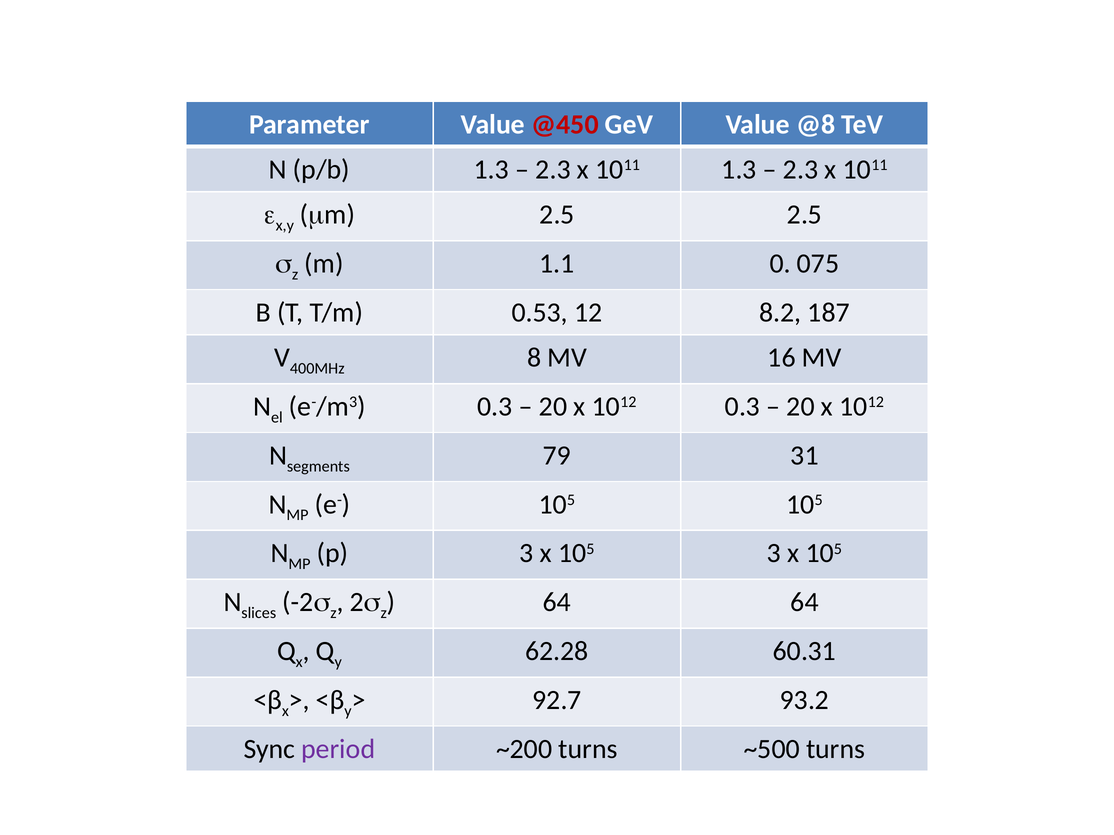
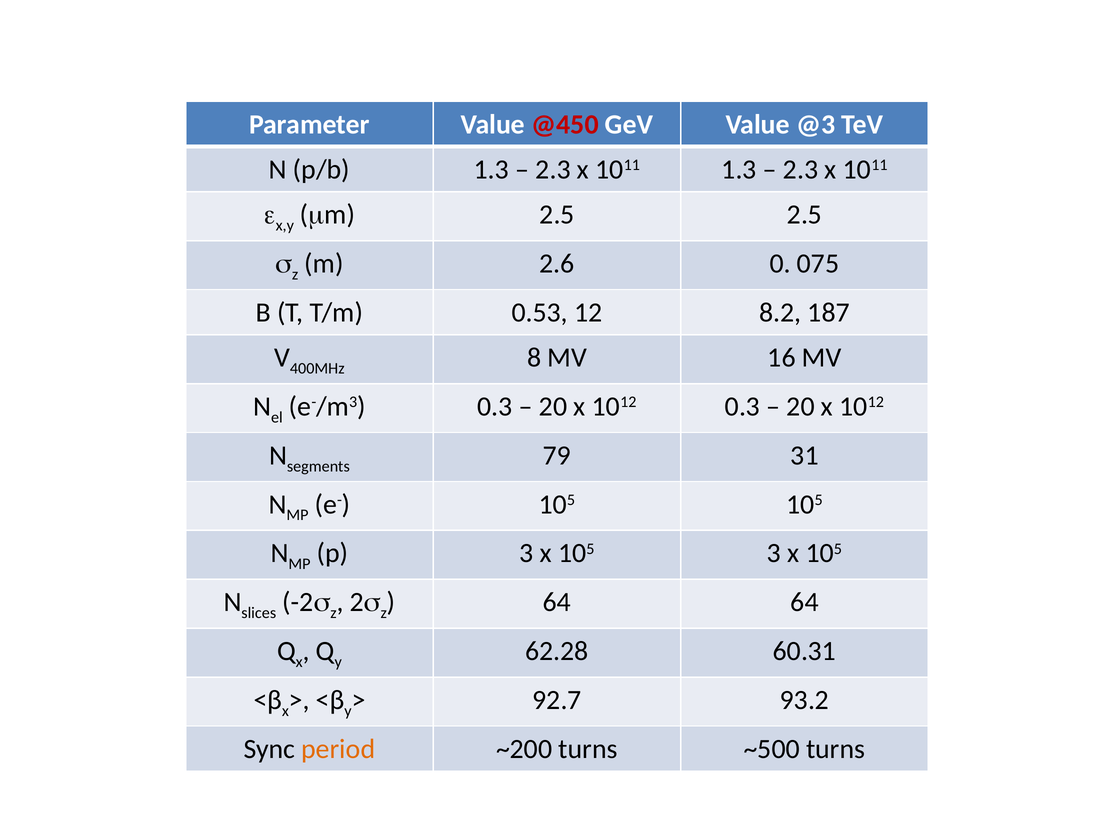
@8: @8 -> @3 (816, 124)
1.1: 1.1 -> 2.6 (557, 264)
period colour: purple -> orange (338, 749)
